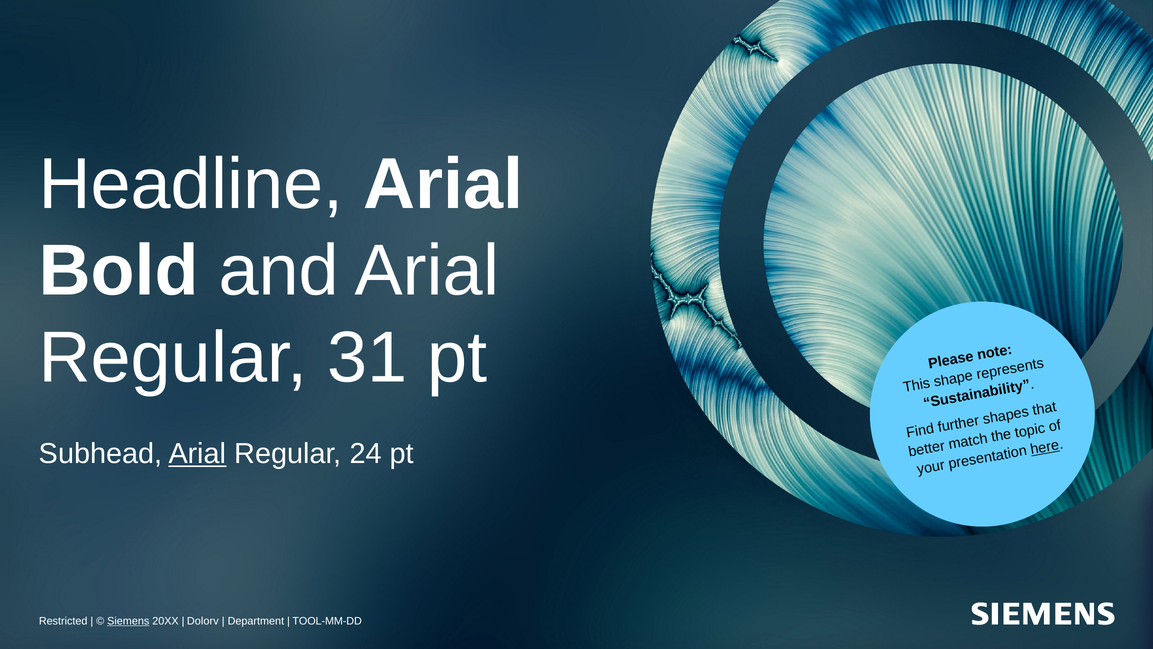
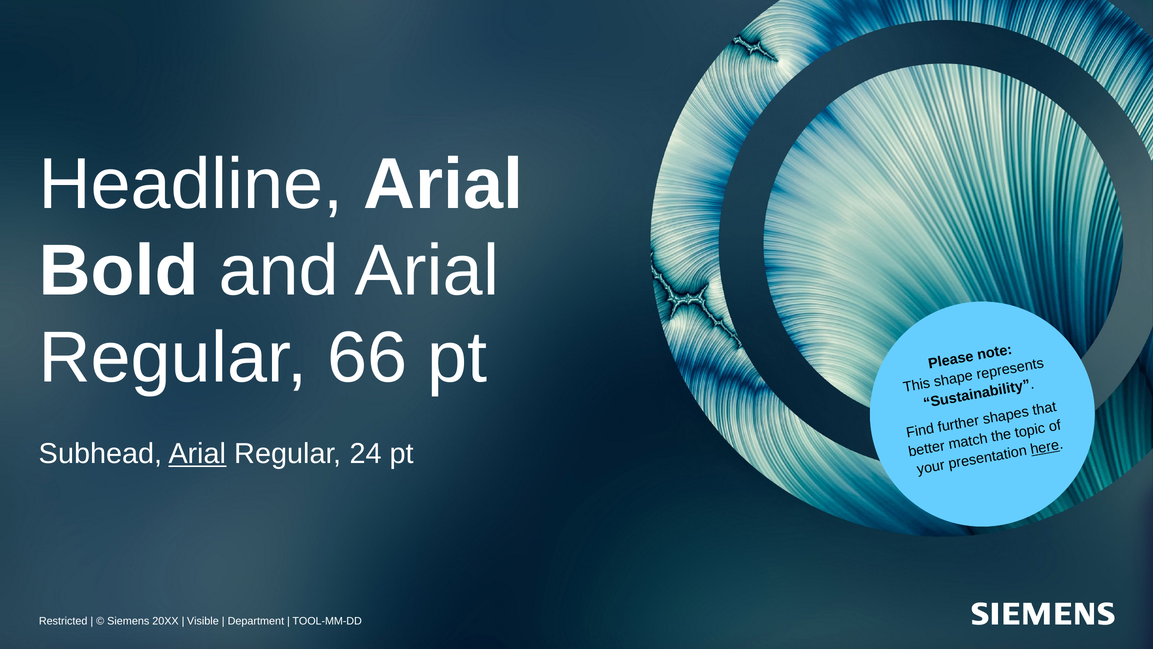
31: 31 -> 66 (367, 357)
Siemens underline: present -> none (128, 621)
Dolorv: Dolorv -> Visible (203, 621)
